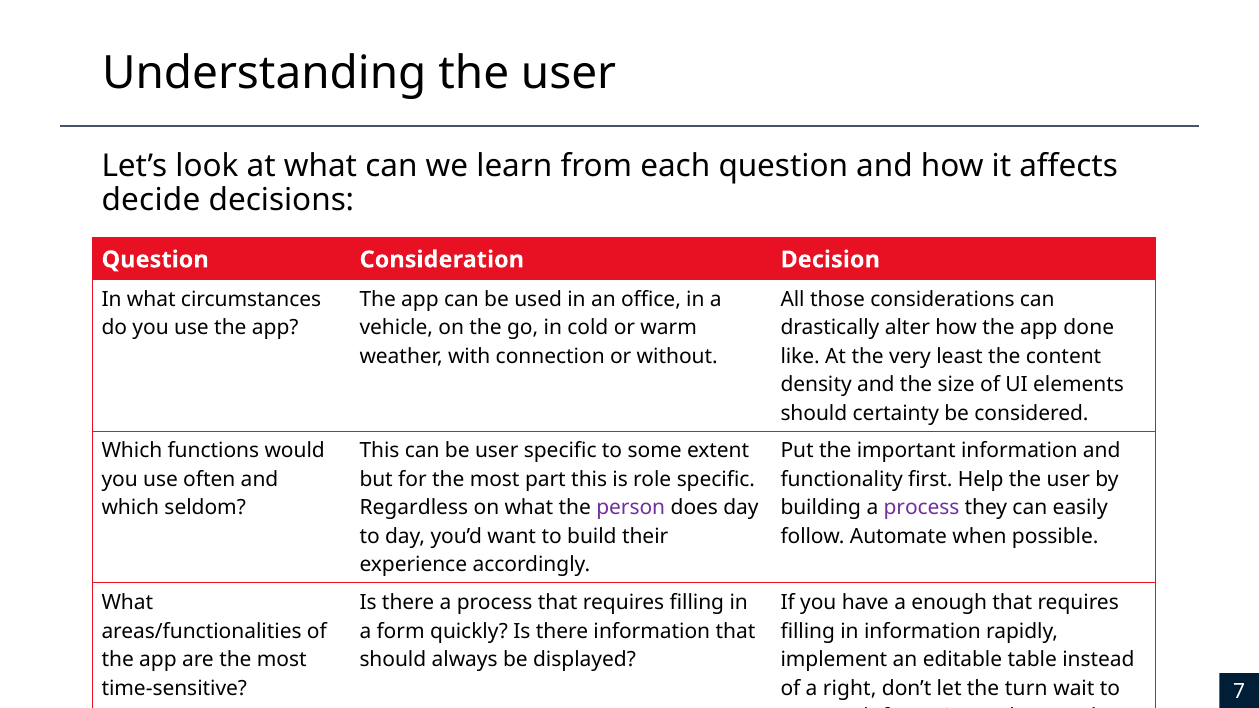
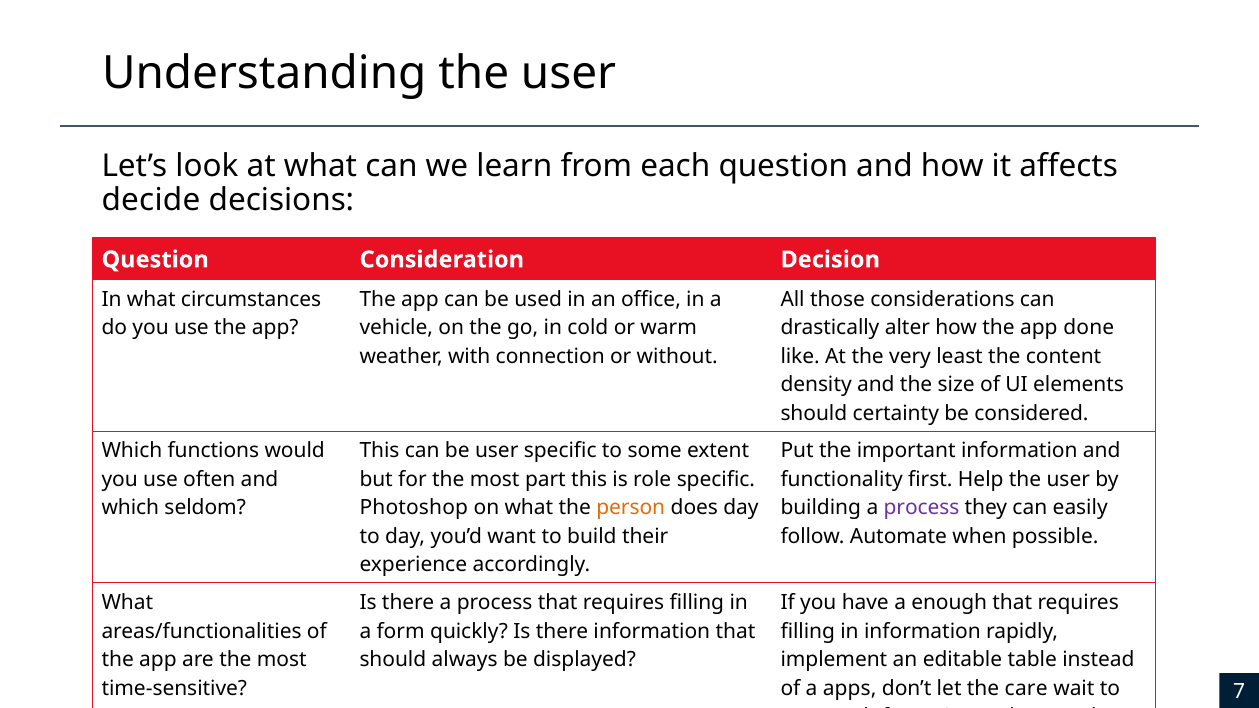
Regardless: Regardless -> Photoshop (414, 508)
person colour: purple -> orange (631, 508)
right: right -> apps (850, 688)
turn: turn -> care (1026, 688)
